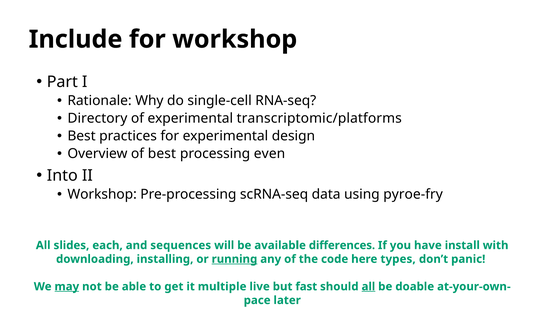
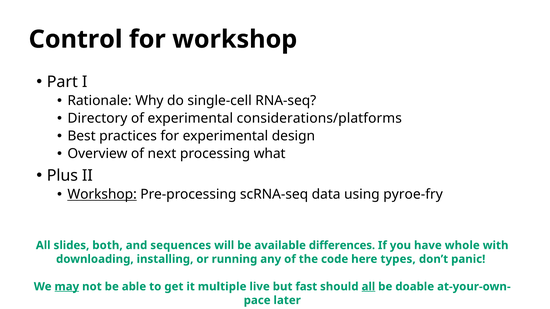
Include: Include -> Control (76, 39)
transcriptomic/platforms: transcriptomic/platforms -> considerations/platforms (319, 119)
of best: best -> next (162, 154)
even: even -> what (270, 154)
Into: Into -> Plus (62, 176)
Workshop underline: none -> present (102, 195)
each: each -> both (107, 246)
install: install -> whole (462, 246)
running underline: present -> none (234, 259)
